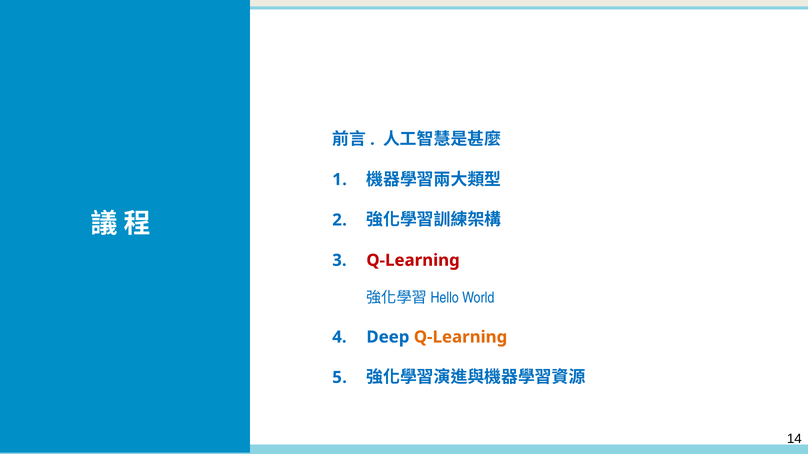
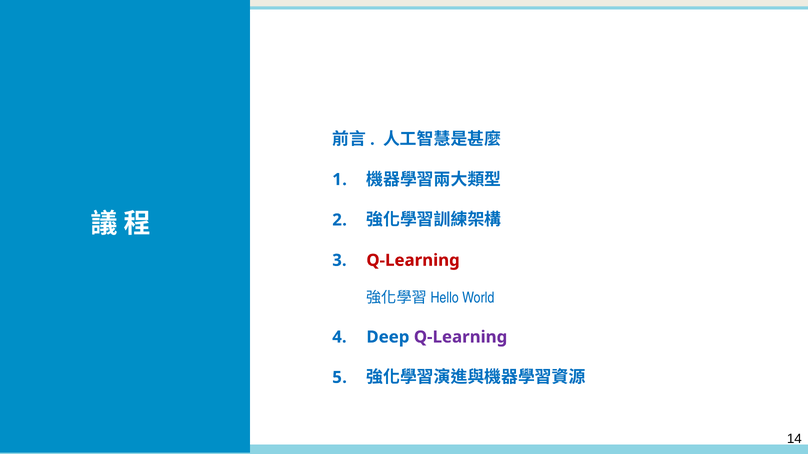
Q-Learning colour: orange -> purple (461, 337)
